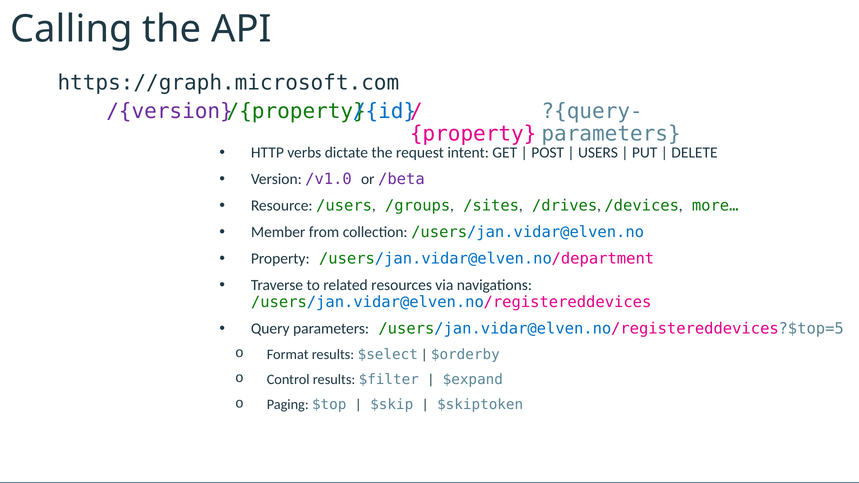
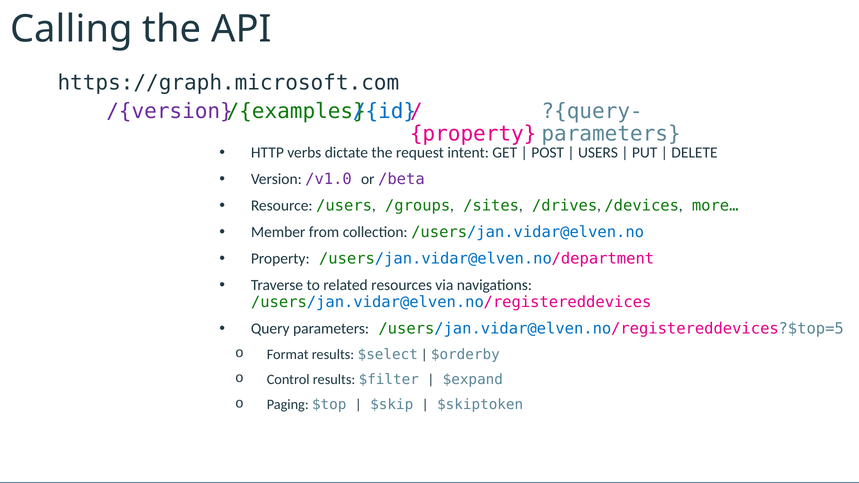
/{property: /{property -> /{examples (296, 111)
